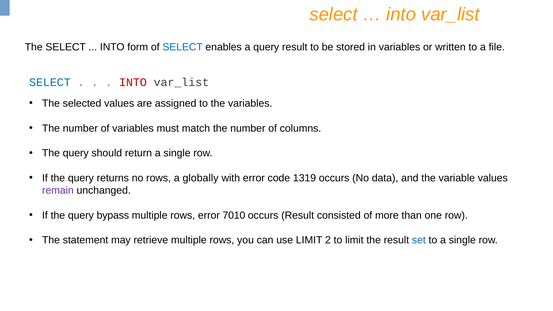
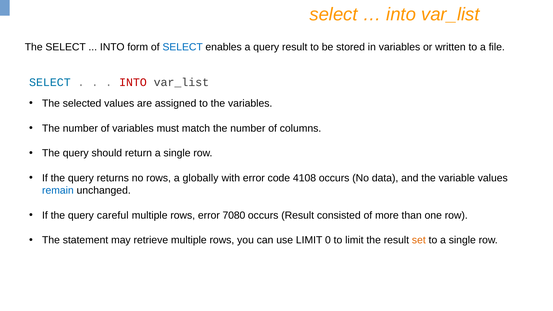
1319: 1319 -> 4108 (305, 178)
remain colour: purple -> blue (58, 190)
bypass: bypass -> careful (113, 215)
7010: 7010 -> 7080 (234, 215)
2: 2 -> 0 (328, 240)
set colour: blue -> orange (419, 240)
